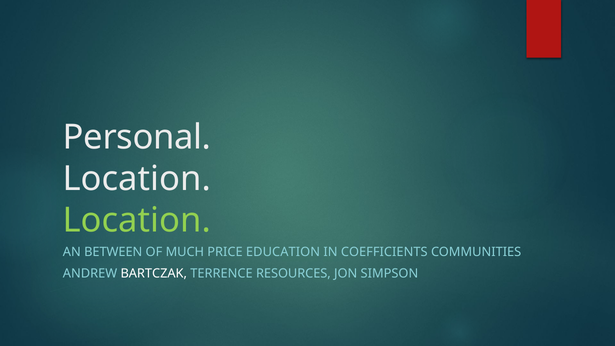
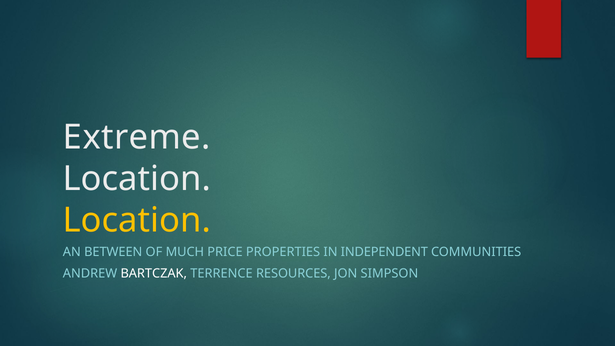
Personal: Personal -> Extreme (137, 137)
Location colour: light green -> yellow (137, 220)
EDUCATION: EDUCATION -> PROPERTIES (283, 252)
COEFFICIENTS: COEFFICIENTS -> INDEPENDENT (384, 252)
